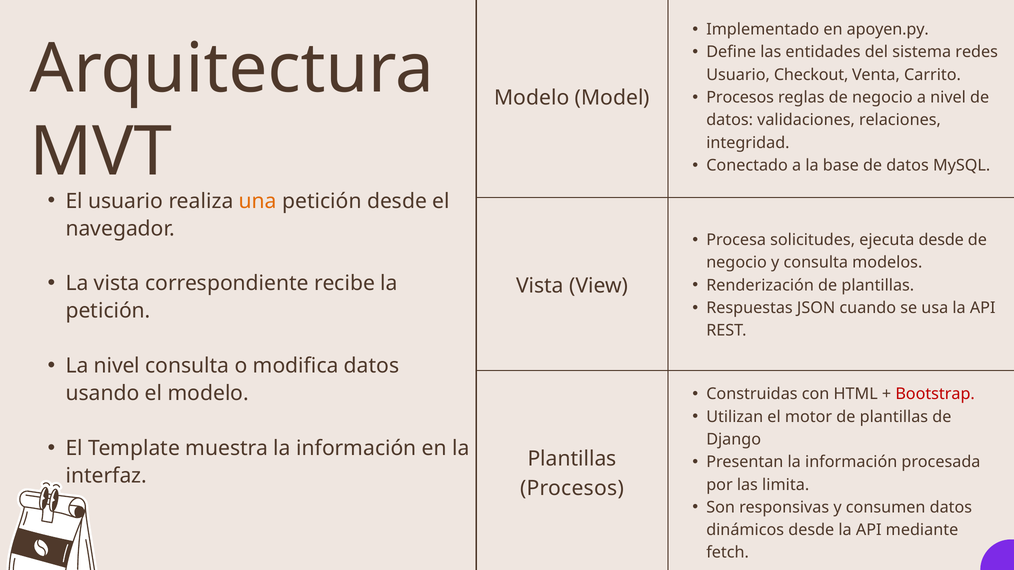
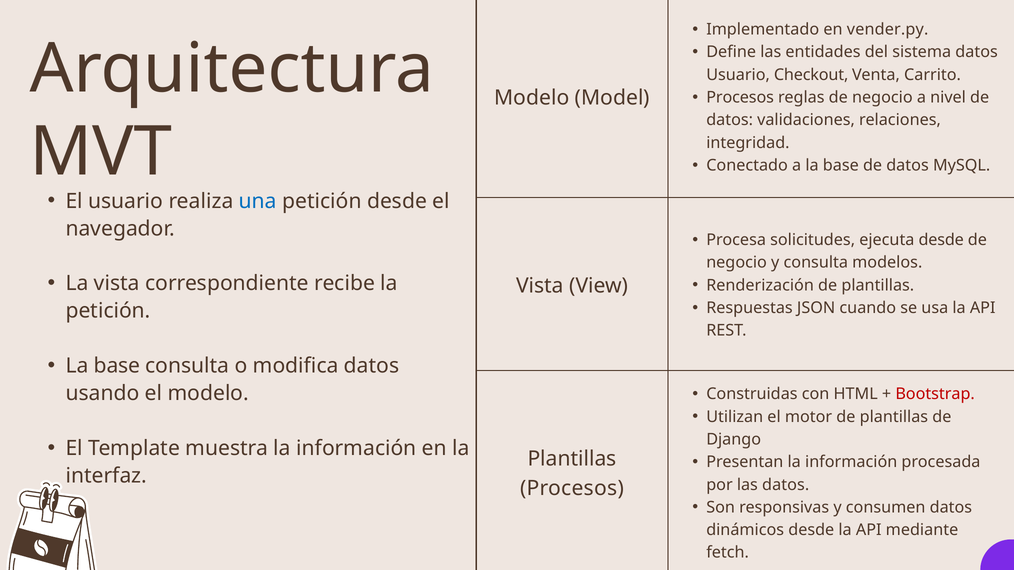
apoyen.py: apoyen.py -> vender.py (888, 29)
sistema redes: redes -> datos (977, 52)
una colour: orange -> blue (258, 201)
nivel: nivel -> base (117, 366)
las limita: limita -> datos (786, 485)
